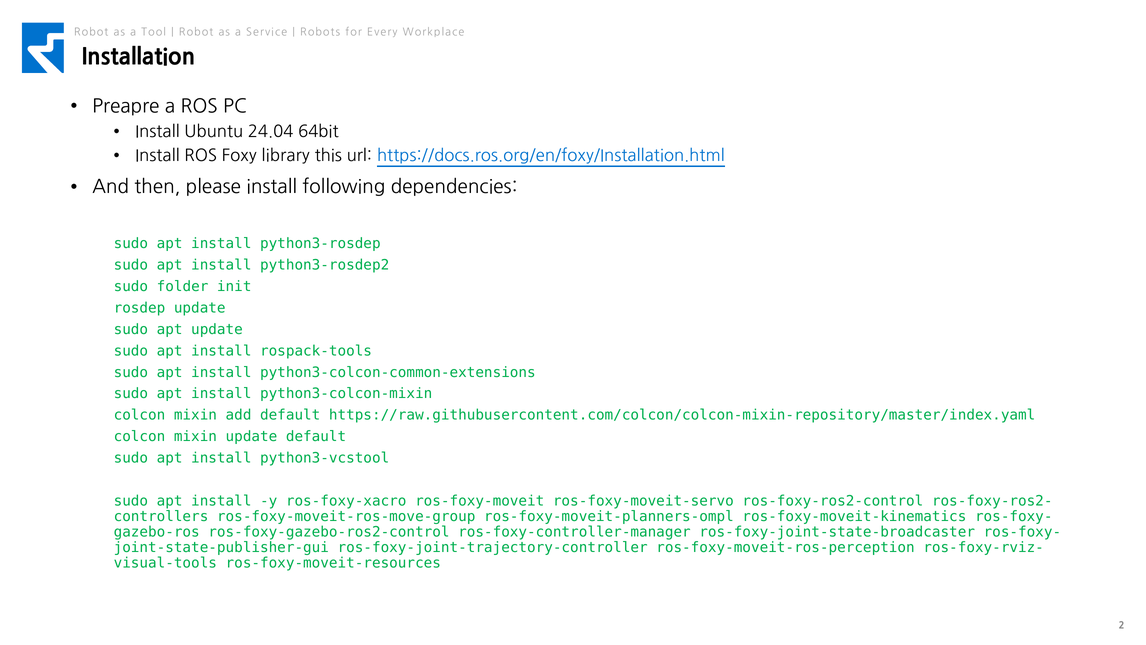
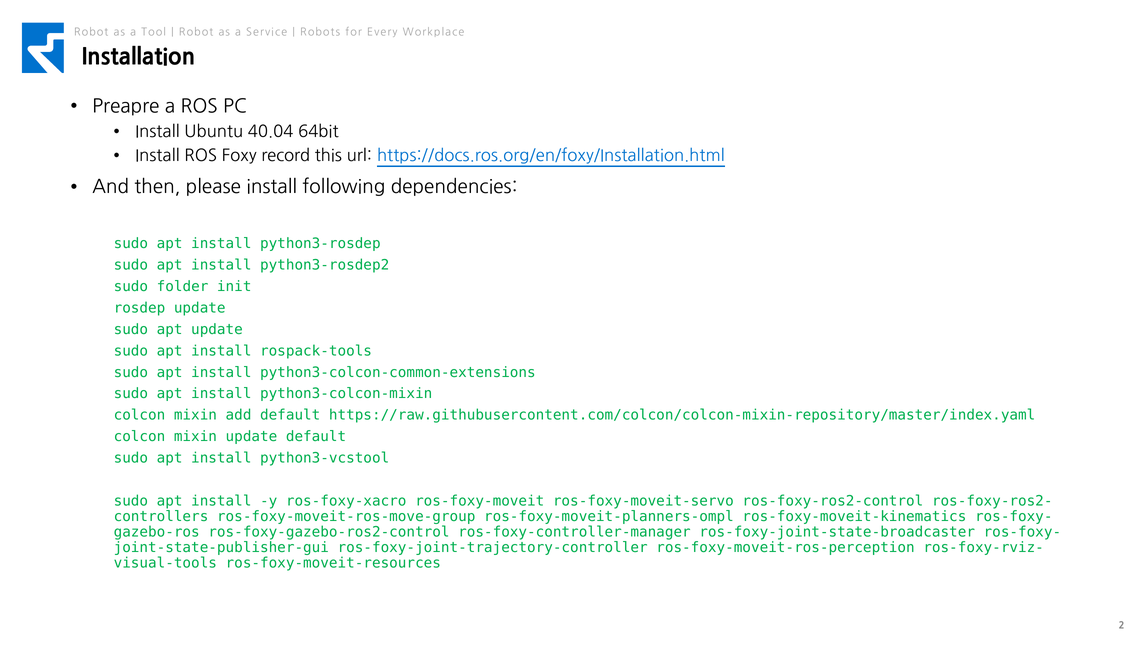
24.04: 24.04 -> 40.04 (271, 132)
library: library -> record (286, 156)
